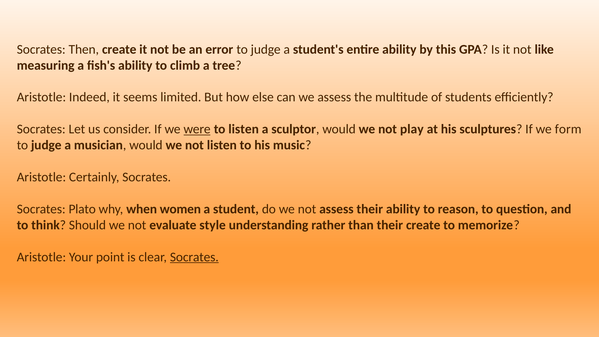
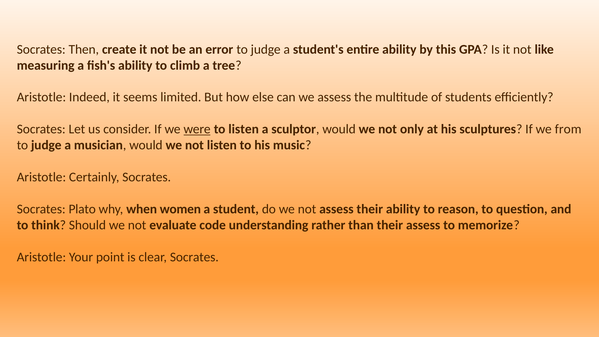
play: play -> only (412, 129)
form: form -> from (568, 129)
style: style -> code (213, 225)
their create: create -> assess (423, 225)
Socrates underline: present -> none (194, 257)
